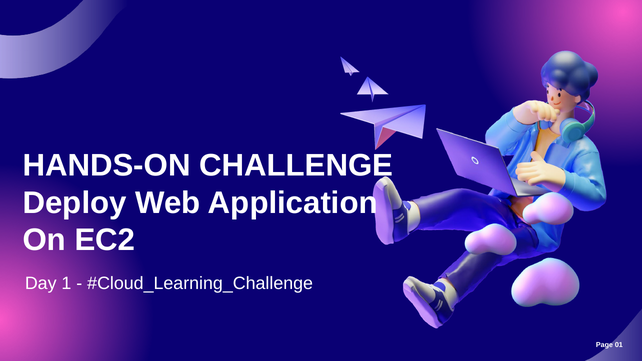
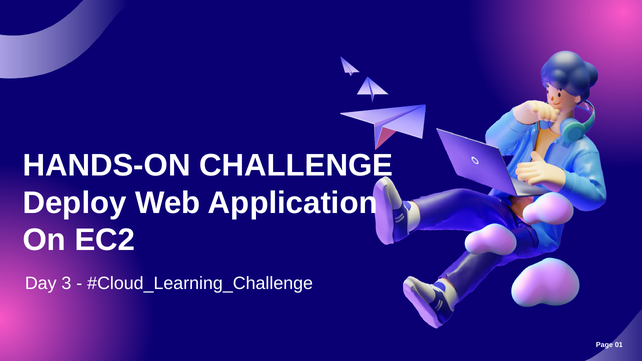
1: 1 -> 3 (66, 284)
